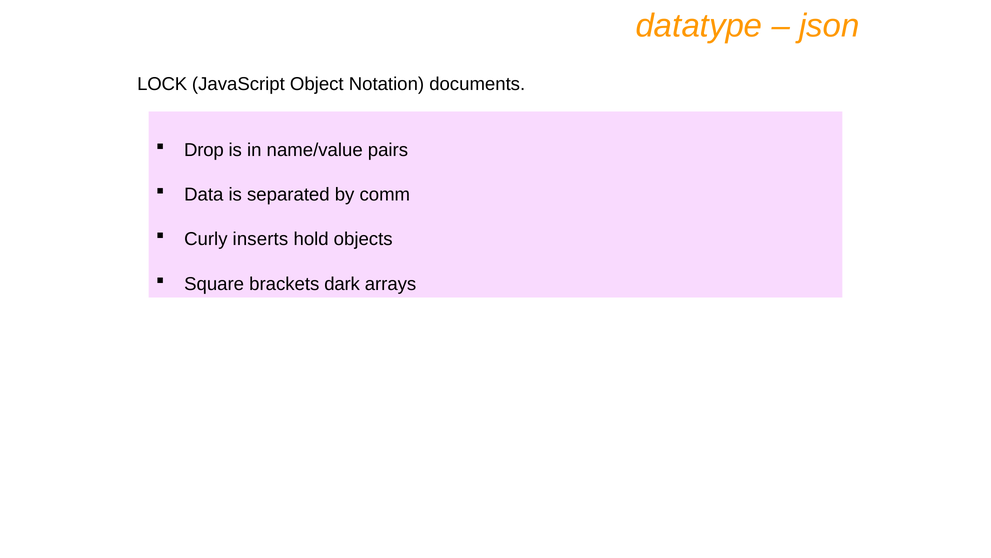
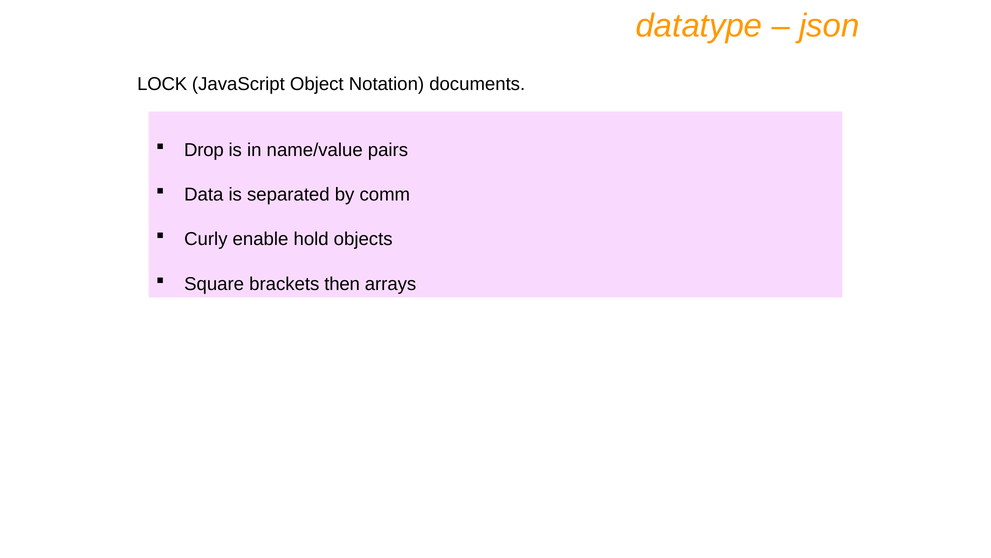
inserts: inserts -> enable (260, 239)
dark: dark -> then (342, 284)
